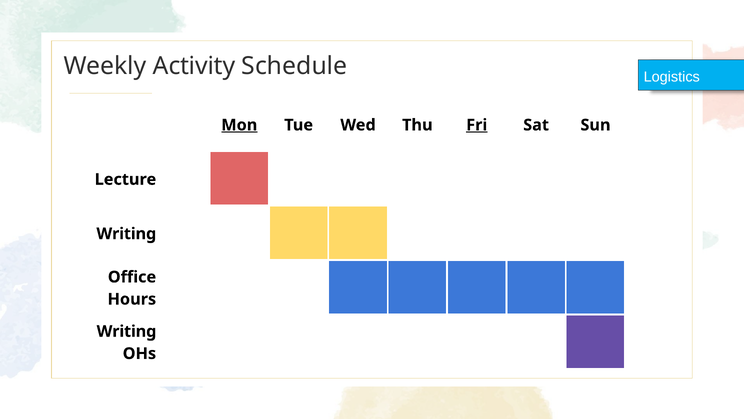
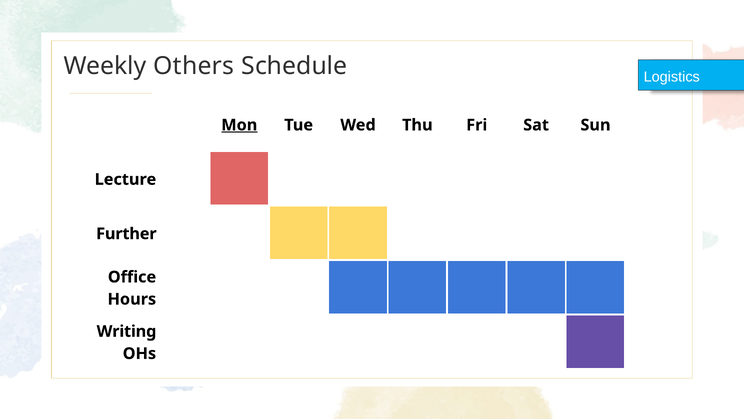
Activity: Activity -> Others (194, 66)
Fri underline: present -> none (477, 125)
Writing: Writing -> Further (126, 234)
